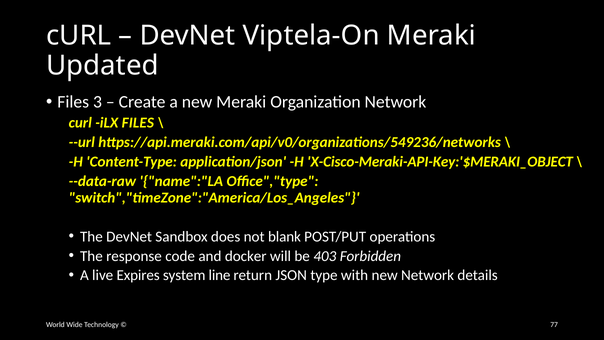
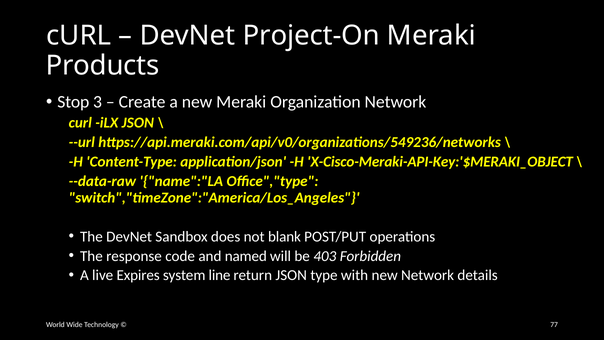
Viptela-On: Viptela-On -> Project-On (311, 36)
Updated: Updated -> Products (103, 66)
Files: Files -> Stop (73, 102)
iLX FILES: FILES -> JSON (138, 123)
docker: docker -> named (246, 256)
